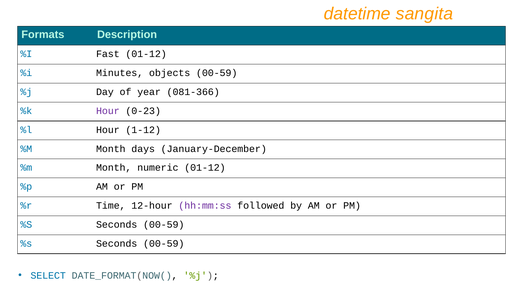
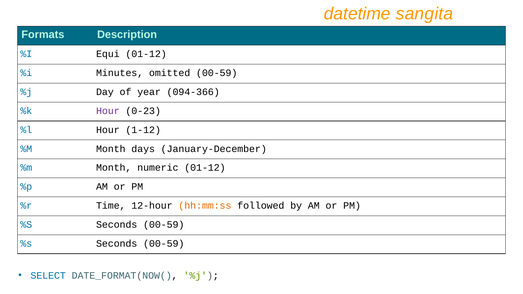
Fast: Fast -> Equi (108, 54)
objects: objects -> omitted (170, 73)
081-366: 081-366 -> 094-366 (193, 92)
hh:mm:ss colour: purple -> orange (205, 206)
